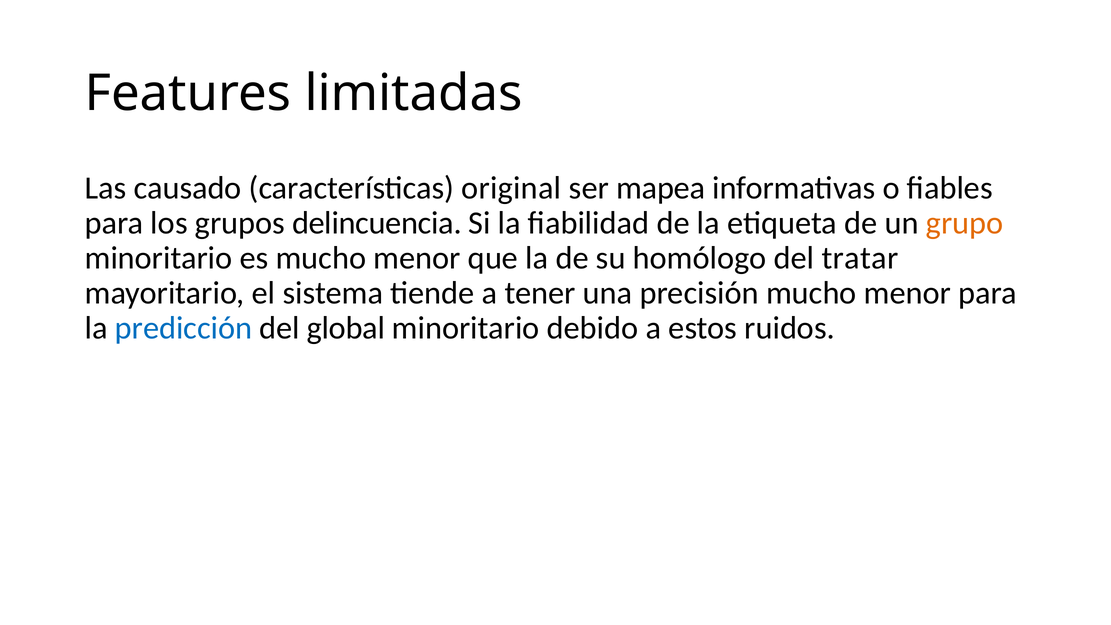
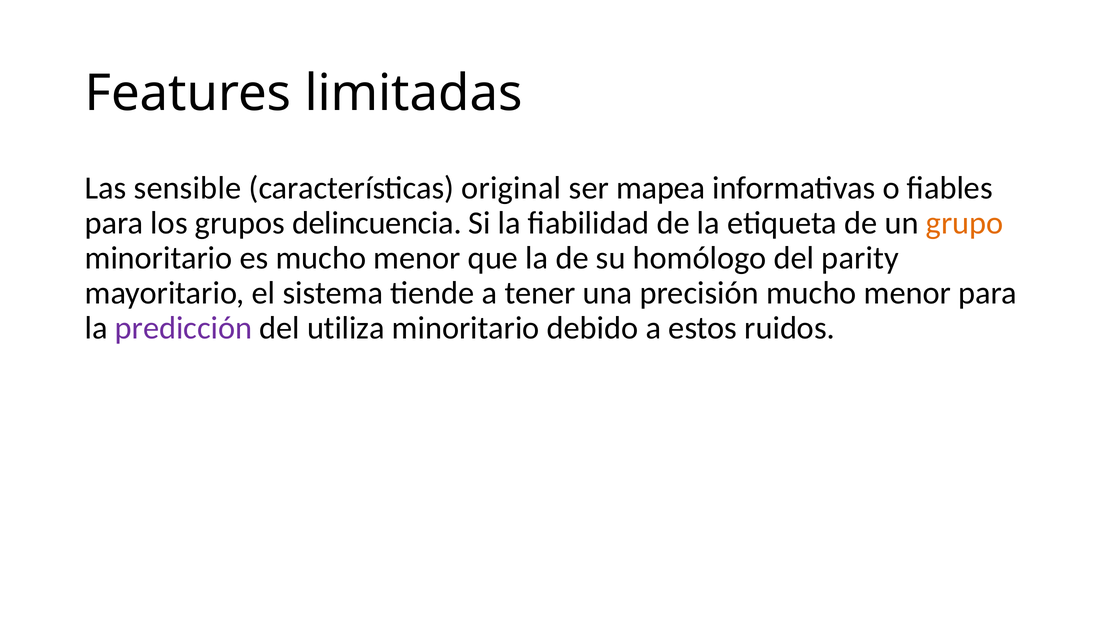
causado: causado -> sensible (187, 188)
tratar: tratar -> parity (860, 258)
predicción colour: blue -> purple (183, 328)
global: global -> utiliza (346, 328)
